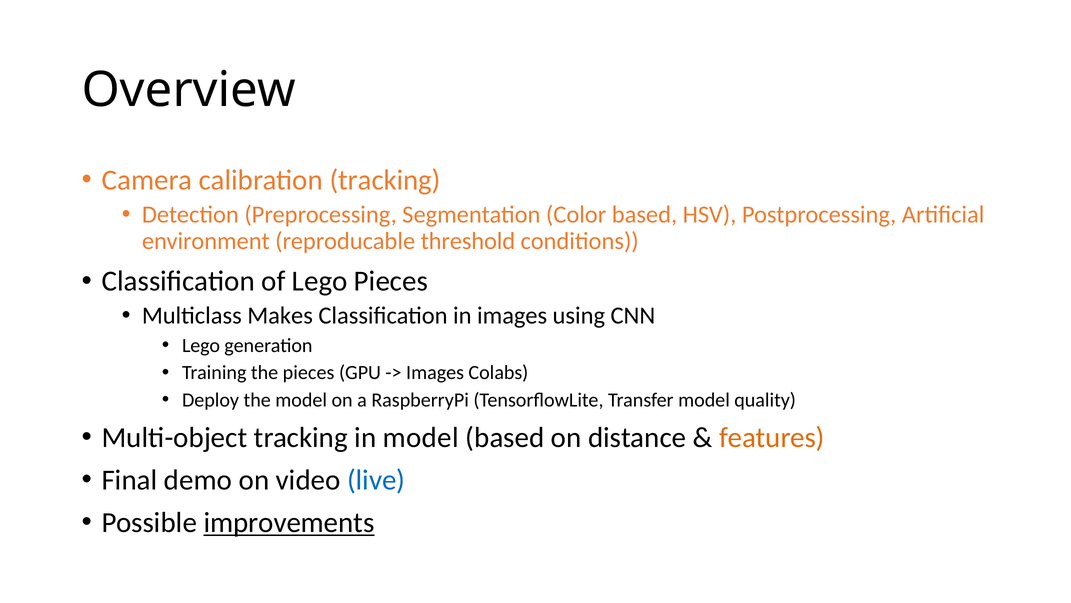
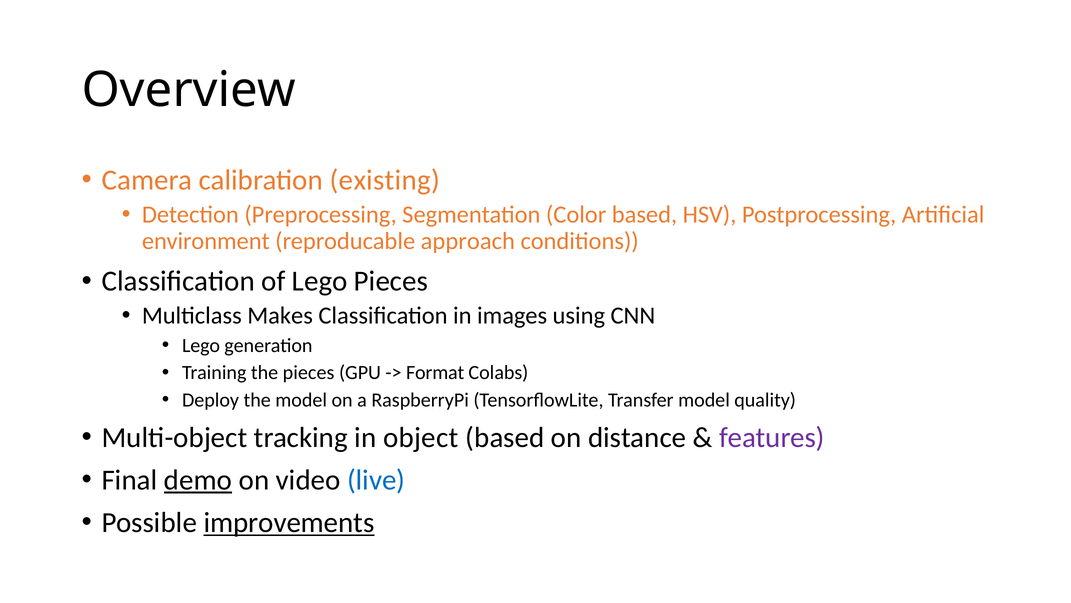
calibration tracking: tracking -> existing (385, 180)
threshold: threshold -> approach (468, 241)
Images: Images -> Format (435, 372)
in model: model -> object (421, 437)
features colour: orange -> purple (772, 437)
demo underline: none -> present (198, 480)
